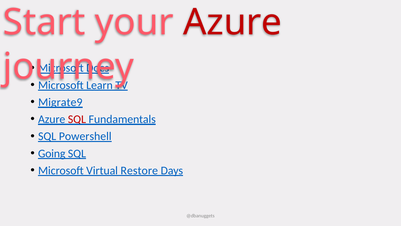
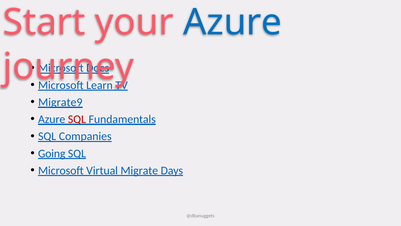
Azure colour: red -> blue (233, 22)
Powershell: Powershell -> Companies (85, 136)
Restore: Restore -> Migrate (139, 170)
